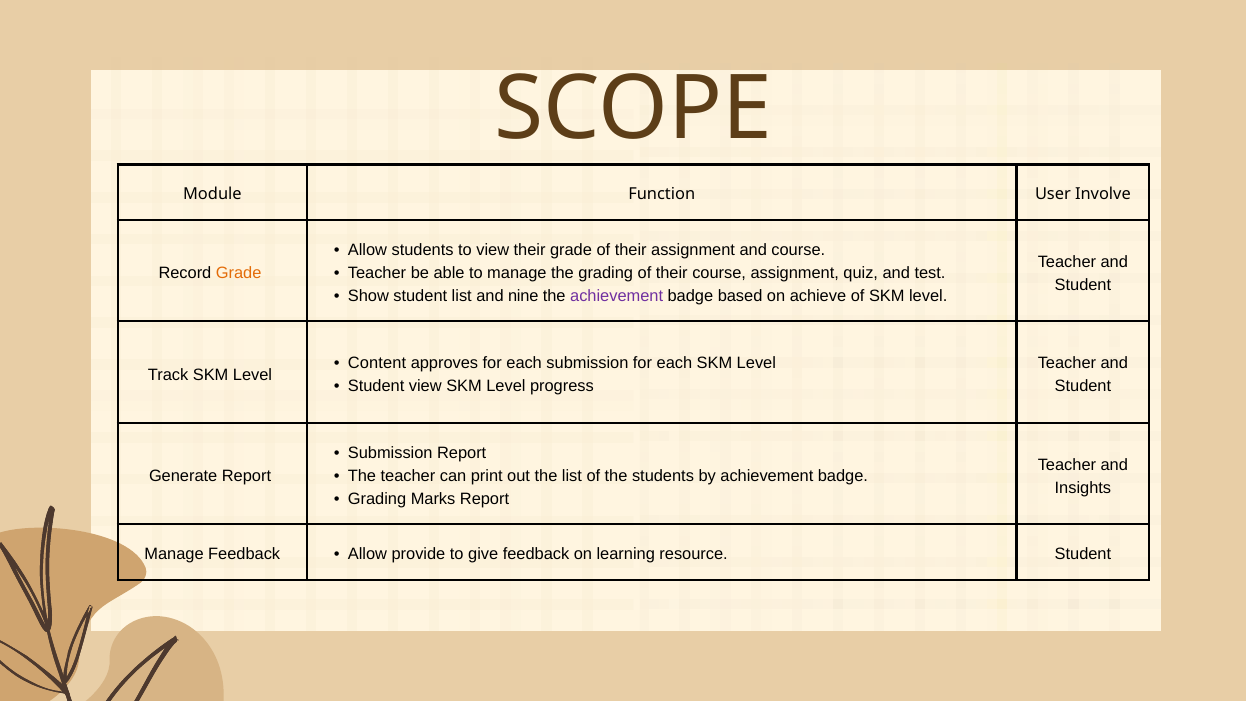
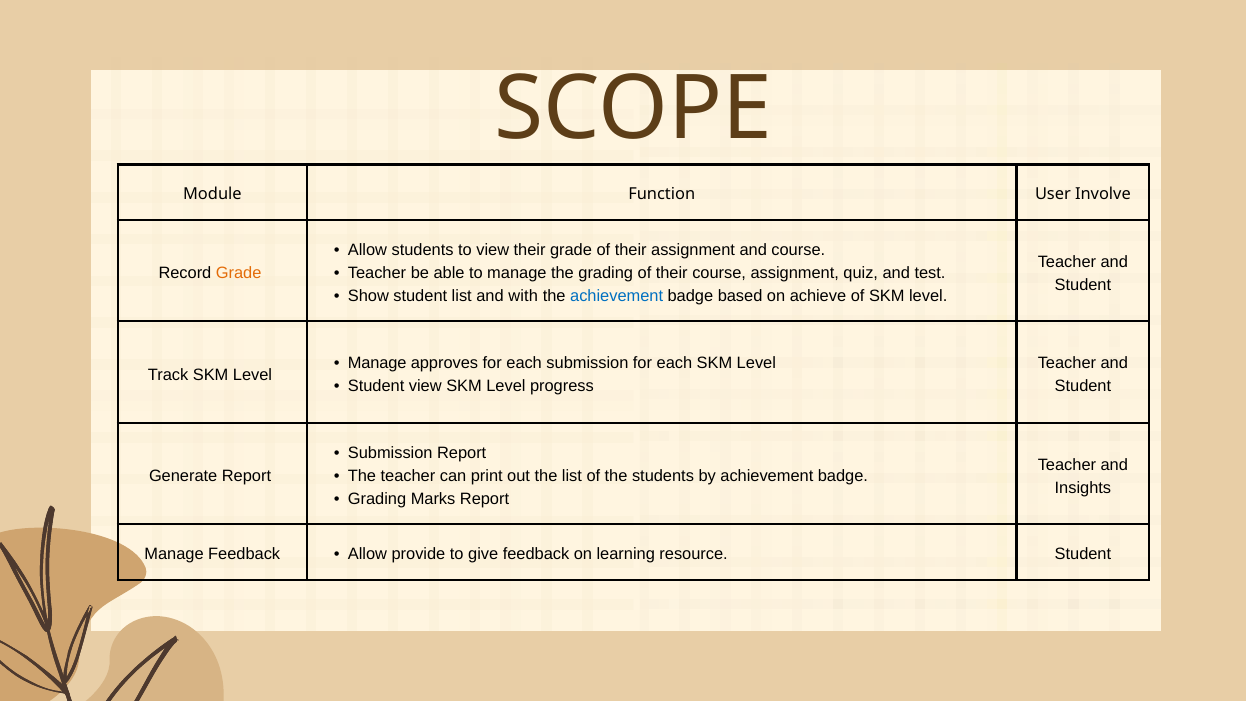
nine: nine -> with (523, 296)
achievement colour: purple -> blue (617, 296)
Content: Content -> Manage (377, 363)
